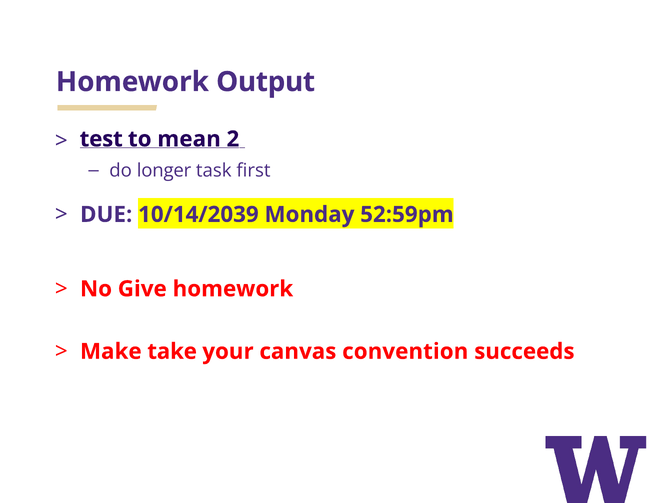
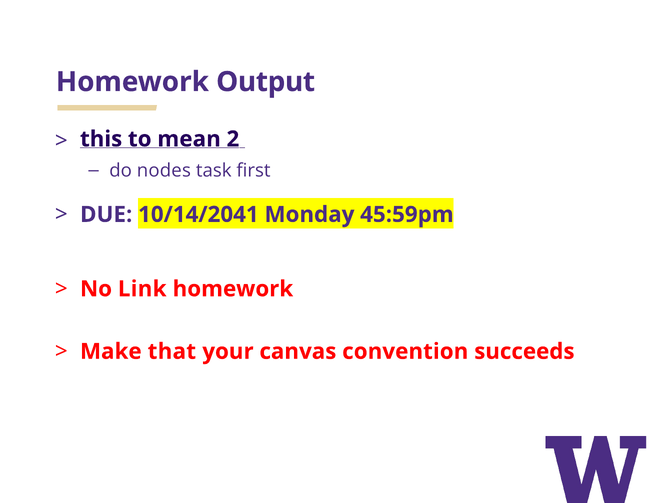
test: test -> this (101, 139)
longer: longer -> nodes (164, 171)
10/14/2039: 10/14/2039 -> 10/14/2041 (198, 214)
52:59pm: 52:59pm -> 45:59pm (407, 214)
Give: Give -> Link (142, 289)
take: take -> that (172, 351)
